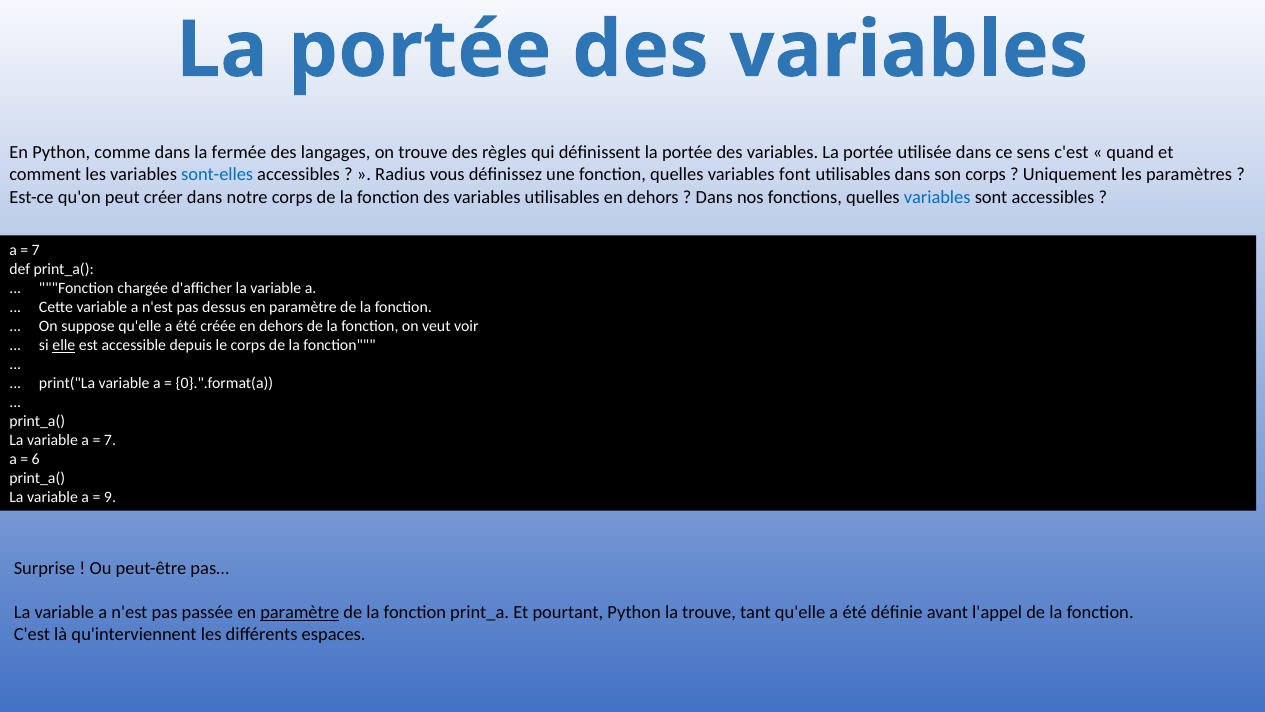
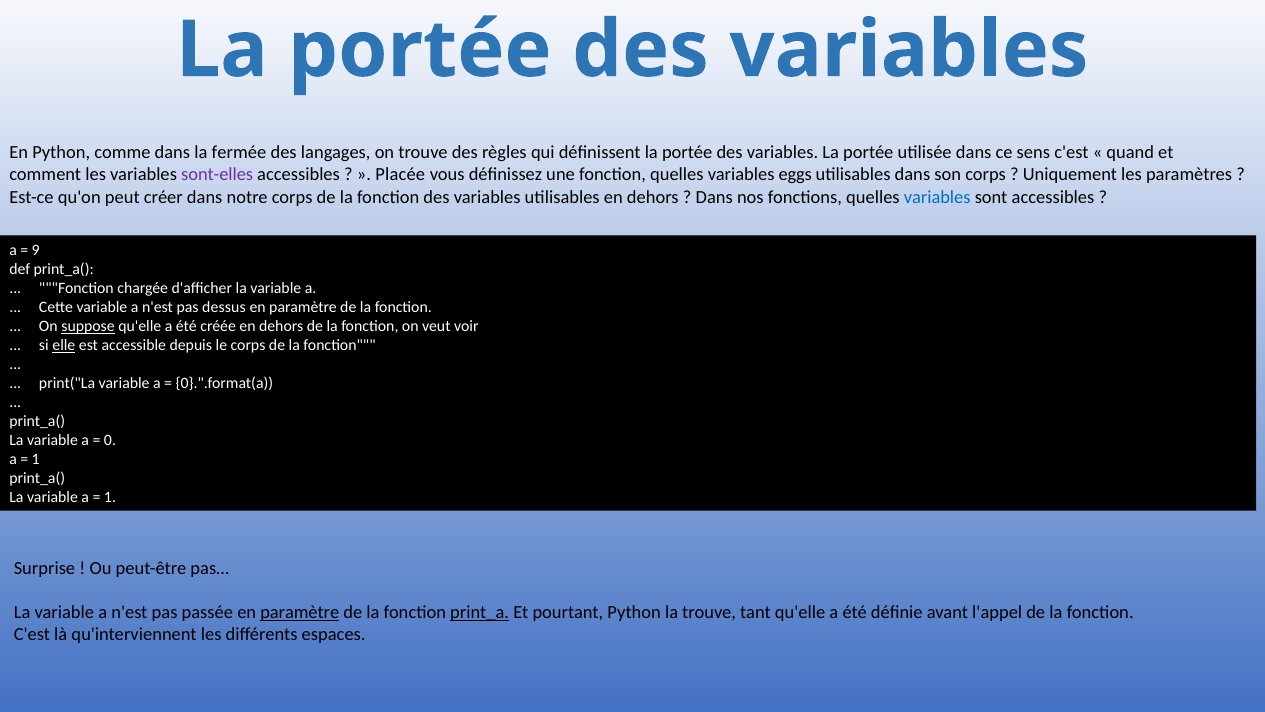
sont-elles colour: blue -> purple (217, 175)
Radius: Radius -> Placée (400, 175)
font: font -> eggs (795, 175)
7: 7 -> 9 (36, 251)
suppose underline: none -> present (88, 326)
7: 7 -> 0 (110, 440)
6: 6 -> 1 (36, 459)
9: 9 -> 1 (110, 497)
print_a underline: none -> present (480, 612)
